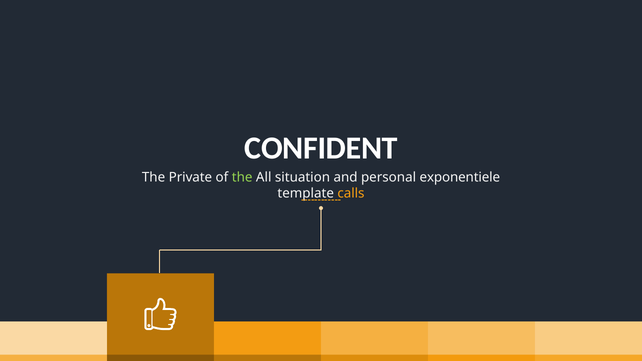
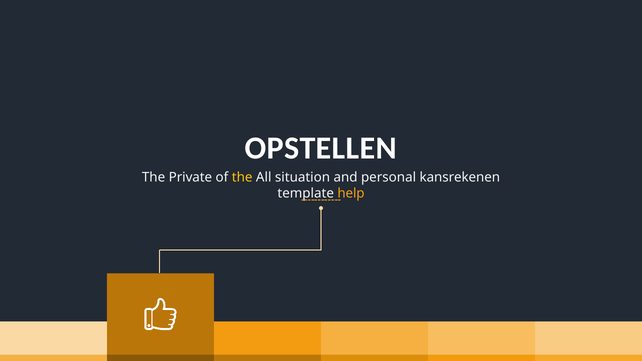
CONFIDENT: CONFIDENT -> OPSTELLEN (321, 148)
the colour: light green -> yellow (242, 177)
exponentiele: exponentiele -> kansrekenen (460, 177)
calls: calls -> help (351, 193)
